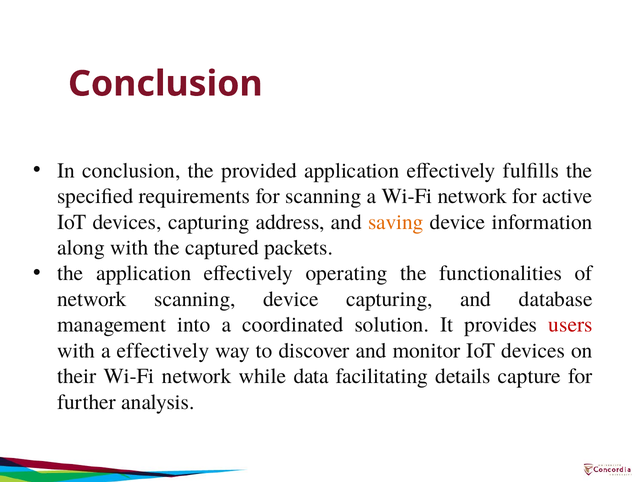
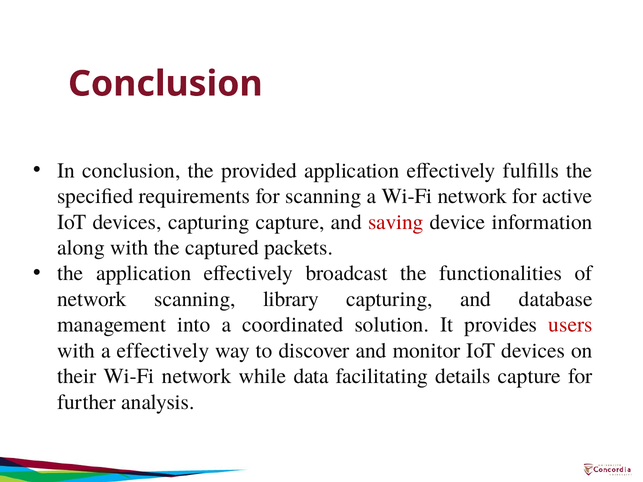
capturing address: address -> capture (290, 222)
saving colour: orange -> red (396, 222)
operating: operating -> broadcast (347, 274)
scanning device: device -> library (291, 299)
